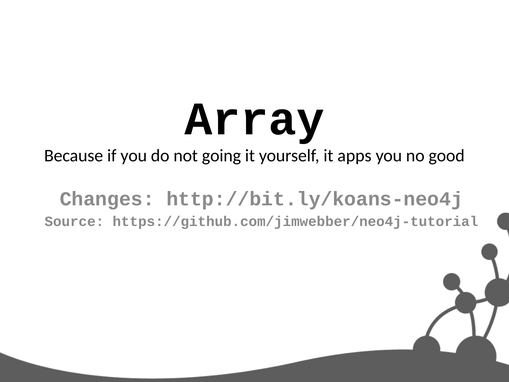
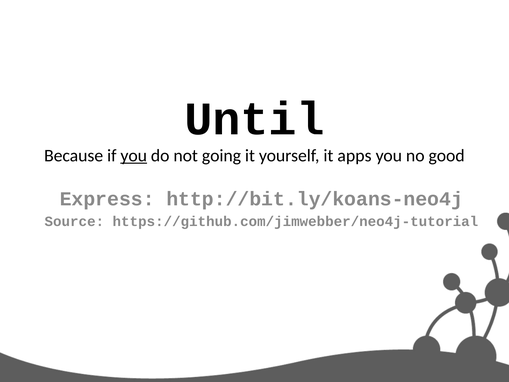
Array: Array -> Until (254, 119)
you underline: none -> present (134, 156)
Changes: Changes -> Express (107, 199)
